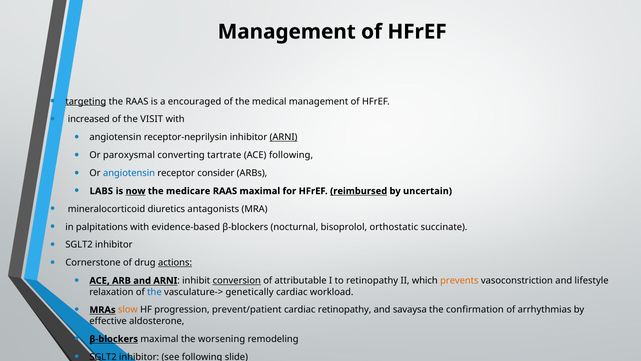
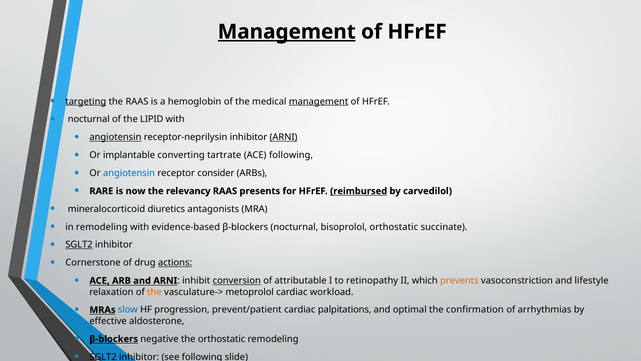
Management underline: none -> present (287, 32)
encouraged: encouraged -> hemoglobin (195, 101)
management underline: none -> present (319, 101)
increased: increased -> nocturnal (89, 119)
VISIT: VISIT -> LIPID (152, 119)
angiotensin underline: none -> present (115, 137)
paroxysmal: paroxysmal -> implantable (129, 155)
LABS: LABS -> RARE (101, 191)
now underline: present -> none (136, 191)
medicare: medicare -> relevancy (188, 191)
RAAS maximal: maximal -> presents (260, 191)
uncertain: uncertain -> carvedilol (428, 191)
in palpitations: palpitations -> remodeling (102, 227)
SGLT2 underline: none -> present (79, 245)
the colour: blue -> orange (154, 292)
genetically: genetically -> metoprolol (250, 292)
slow colour: orange -> blue (128, 309)
cardiac retinopathy: retinopathy -> palpitations (345, 309)
savaysa: savaysa -> optimal (410, 309)
β-blockers maximal: maximal -> negative (159, 339)
the worsening: worsening -> orthostatic (222, 339)
